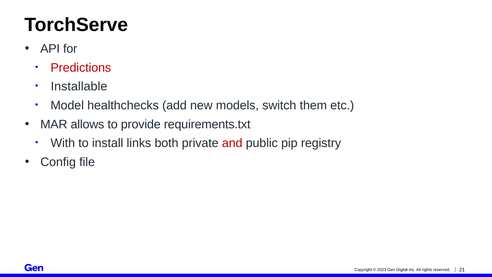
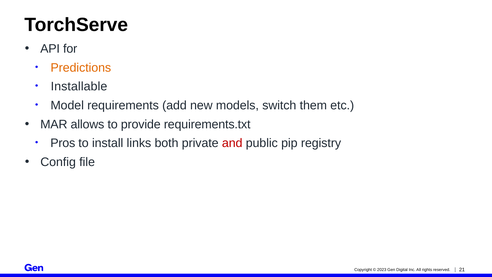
Predictions colour: red -> orange (81, 68)
healthchecks: healthchecks -> requirements (123, 105)
With: With -> Pros (63, 143)
